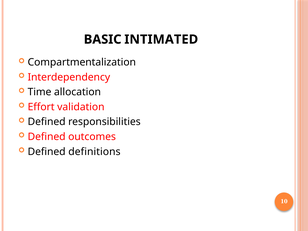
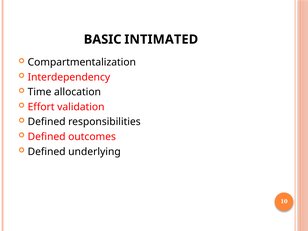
definitions: definitions -> underlying (94, 152)
